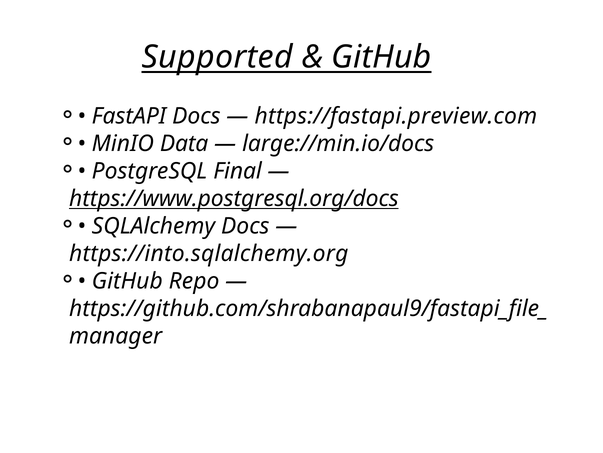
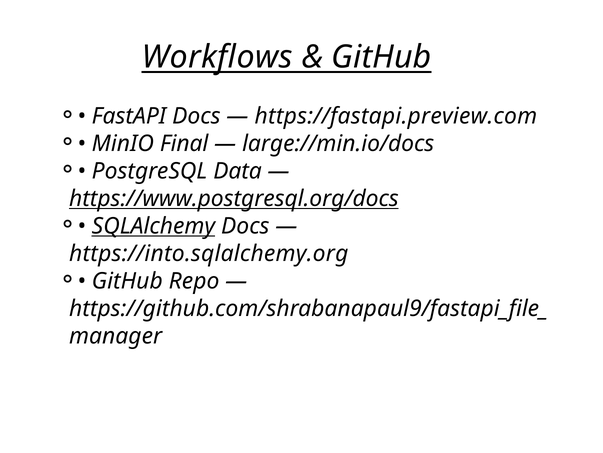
Supported: Supported -> Workflows (217, 57)
Data: Data -> Final (184, 143)
Final: Final -> Data (238, 171)
SQLAlchemy underline: none -> present (153, 226)
